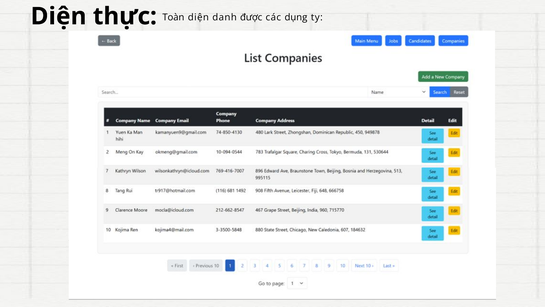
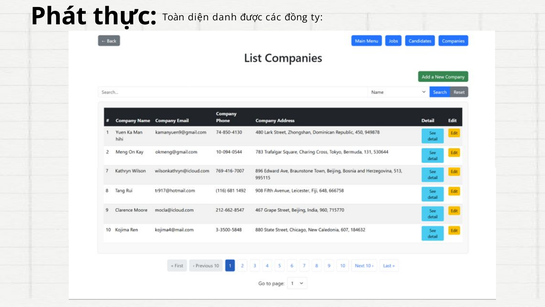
Diện: Diện -> Phát (59, 16)
dụng: dụng -> đồng (296, 17)
